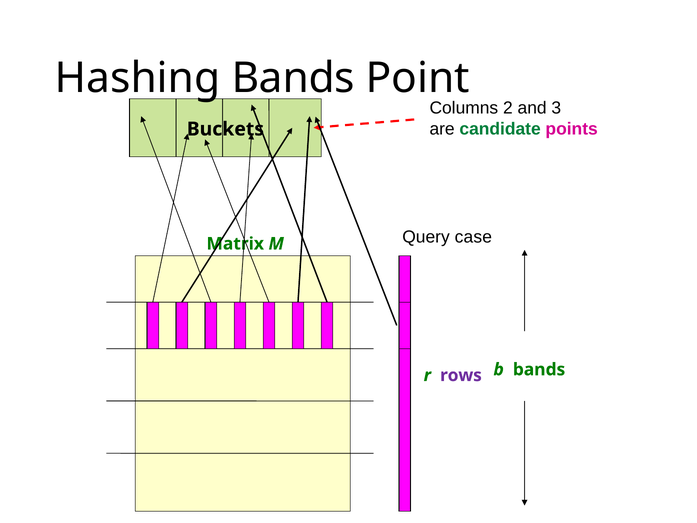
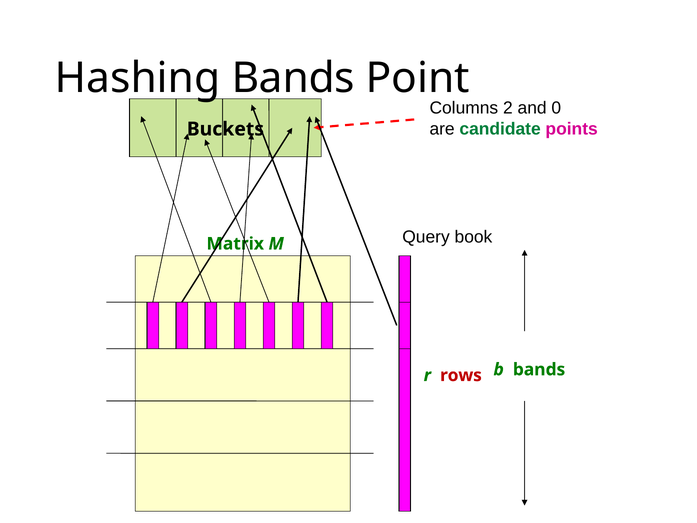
3: 3 -> 0 (556, 108)
case: case -> book (473, 237)
rows colour: purple -> red (461, 375)
